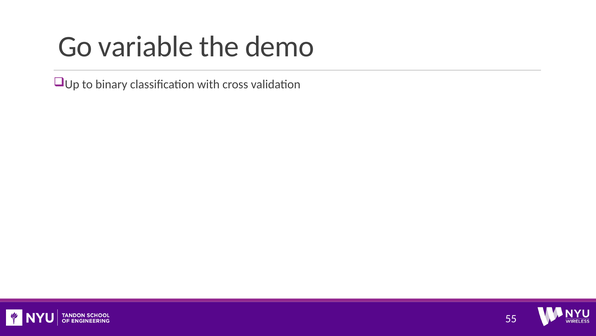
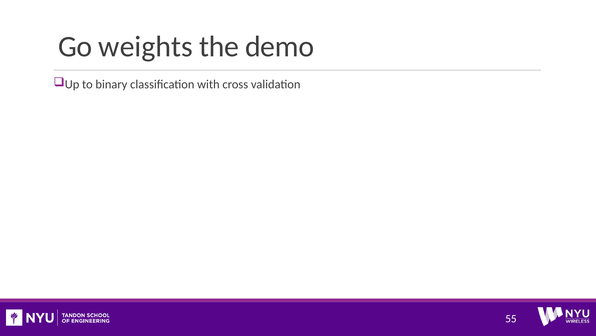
variable: variable -> weights (146, 47)
